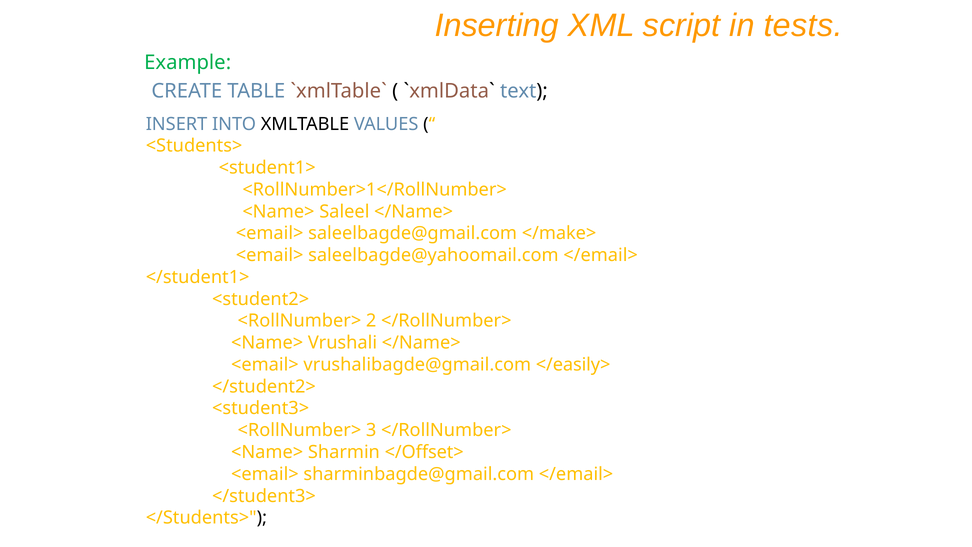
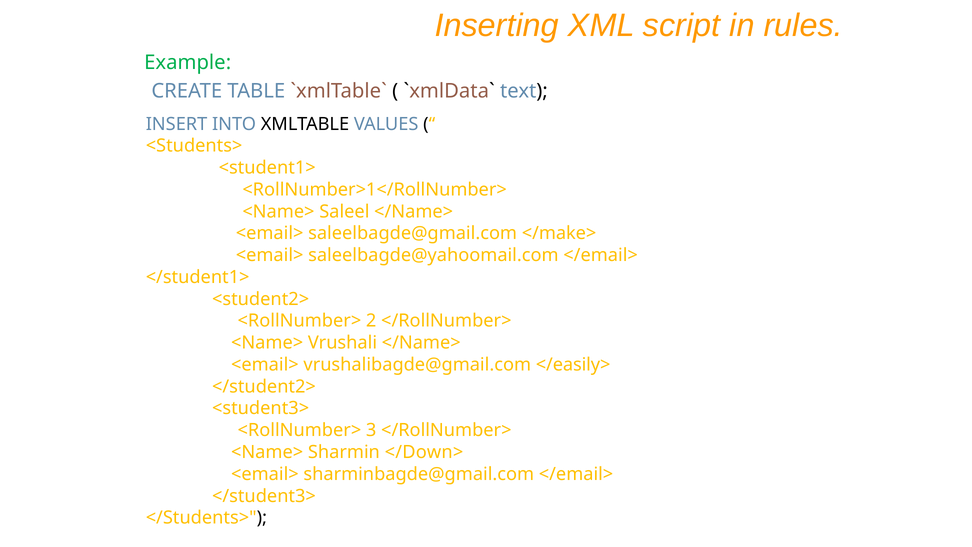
tests: tests -> rules (803, 25)
</Offset>: </Offset> -> </Down> (424, 452)
